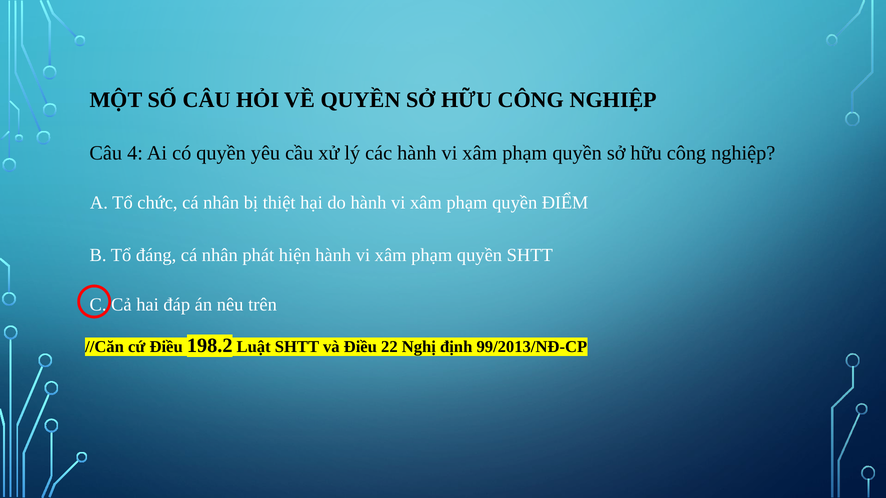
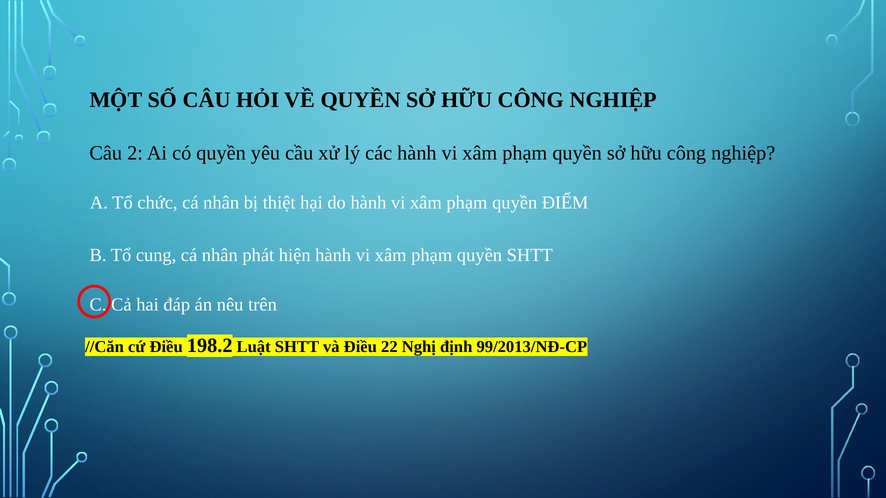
4: 4 -> 2 (135, 153)
đáng: đáng -> cung (156, 255)
